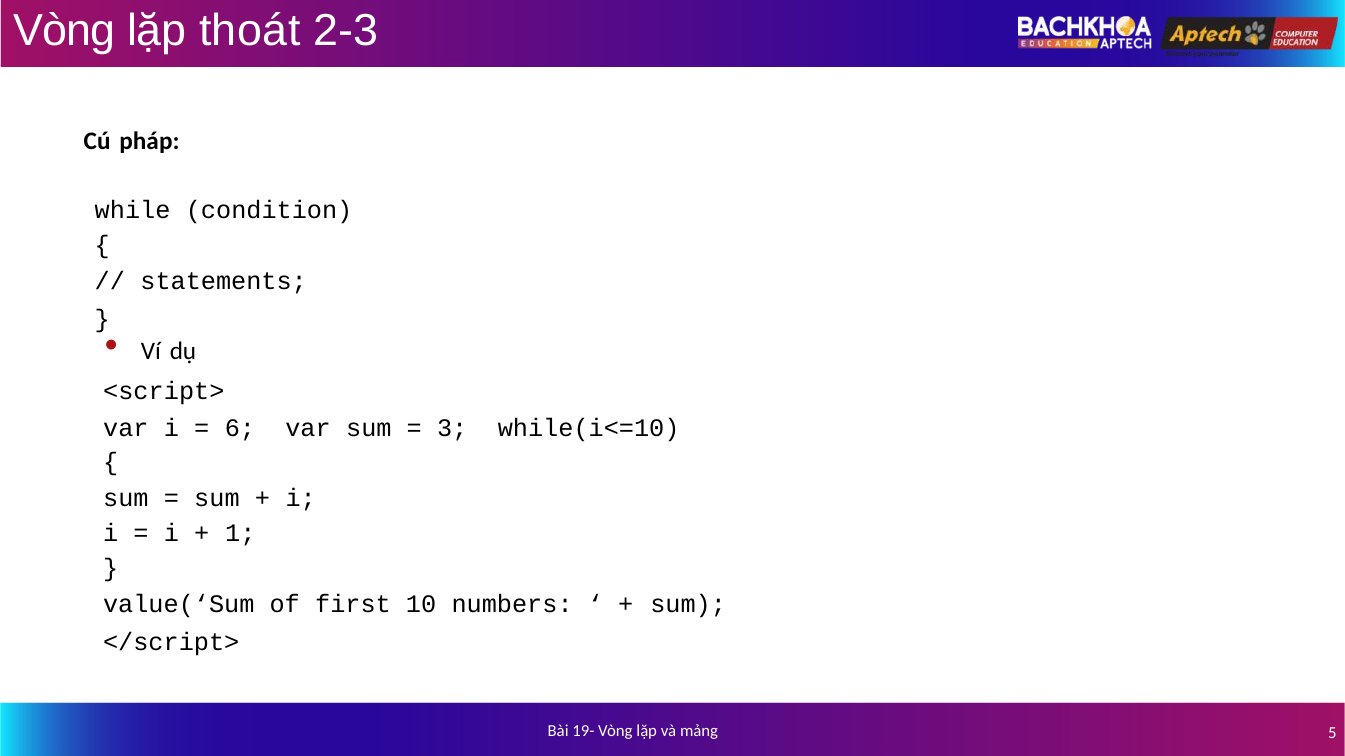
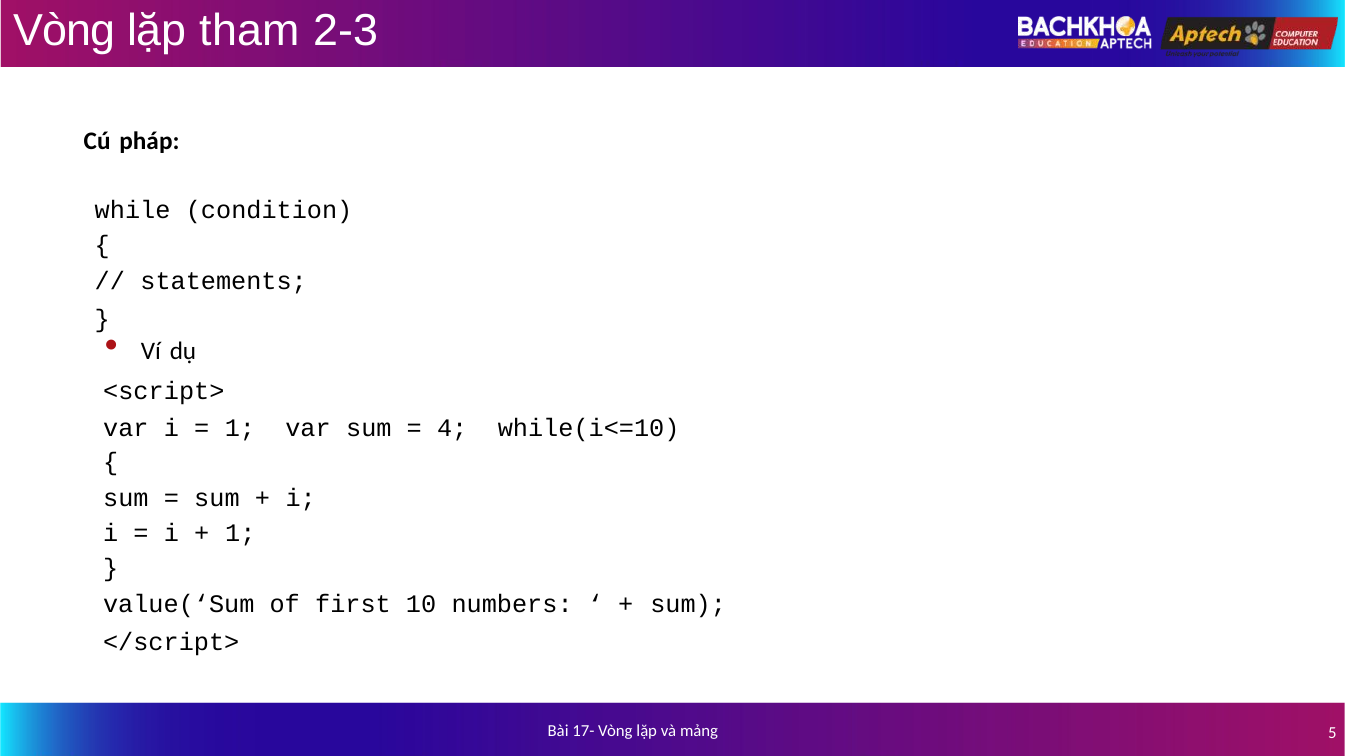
thoát: thoát -> tham (250, 31)
6: 6 -> 1 (240, 428)
3: 3 -> 4 (452, 428)
19-: 19- -> 17- (583, 731)
